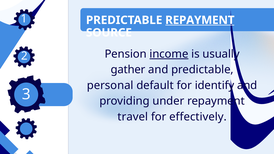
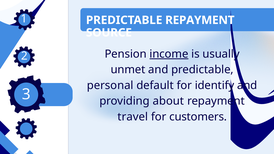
REPAYMENT underline: present -> none (200, 20)
gather: gather -> unmet (128, 70)
under: under -> about (168, 101)
effectively: effectively -> customers (198, 117)
